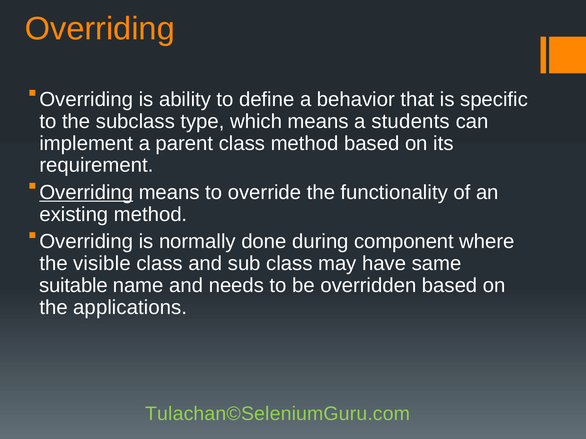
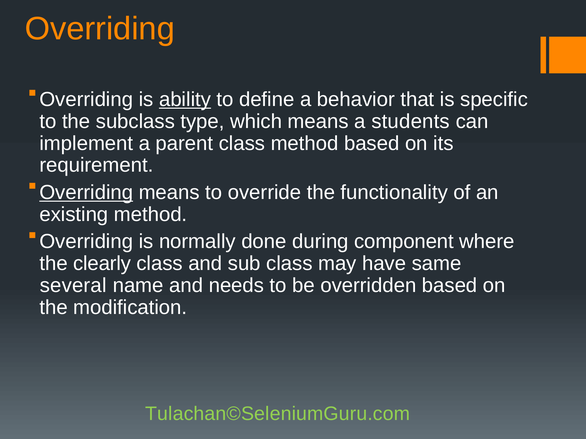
ability underline: none -> present (185, 100)
visible: visible -> clearly (102, 264)
suitable: suitable -> several (73, 286)
applications: applications -> modification (130, 308)
